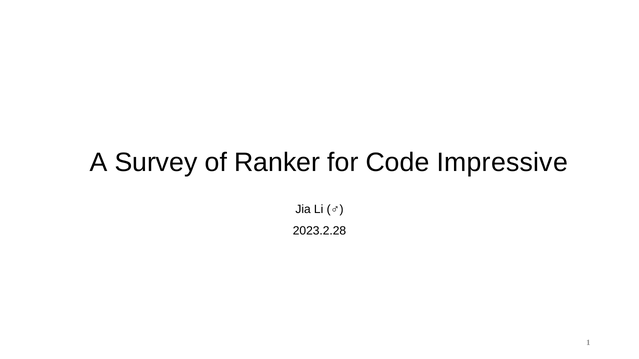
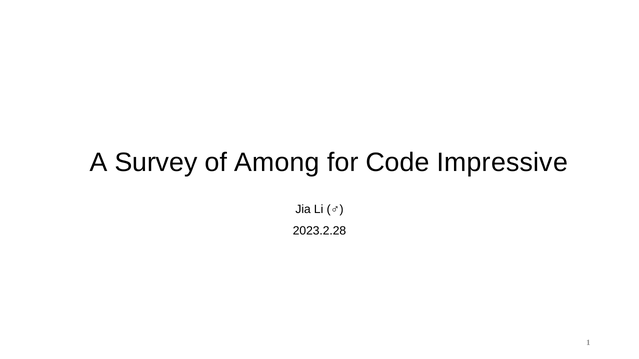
Ranker: Ranker -> Among (277, 163)
